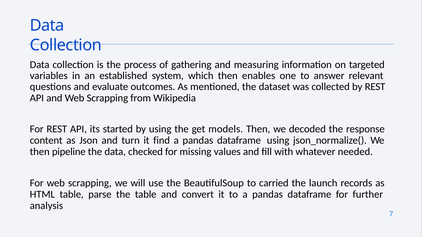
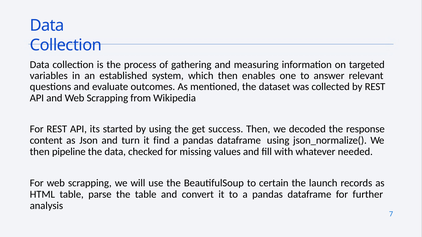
models: models -> success (226, 129)
carried: carried -> certain (274, 183)
